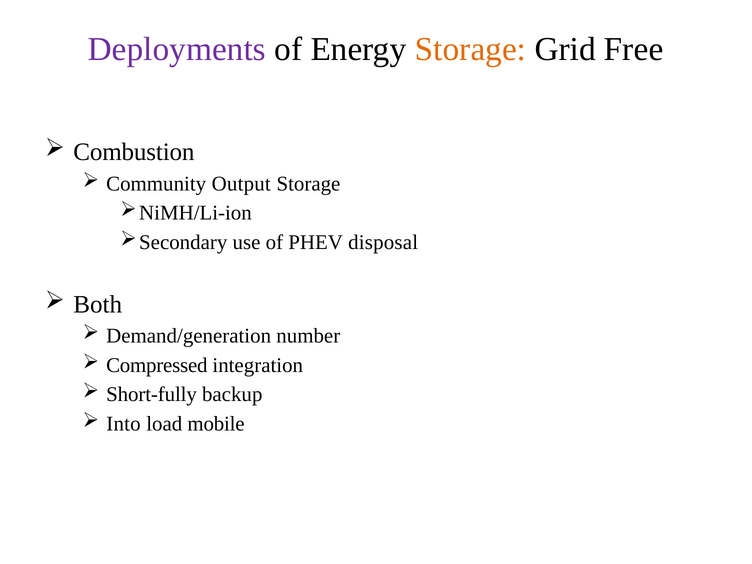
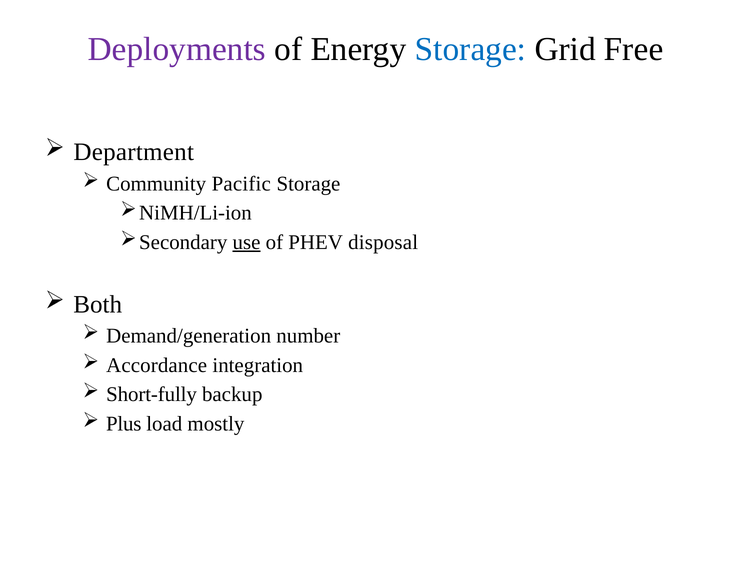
Storage colour: orange -> blue (470, 49)
Combustion: Combustion -> Department (134, 152)
Output: Output -> Pacific (241, 184)
use underline: none -> present (247, 242)
Compressed: Compressed -> Accordance (157, 365)
Into: Into -> Plus (124, 424)
mobile: mobile -> mostly (216, 424)
